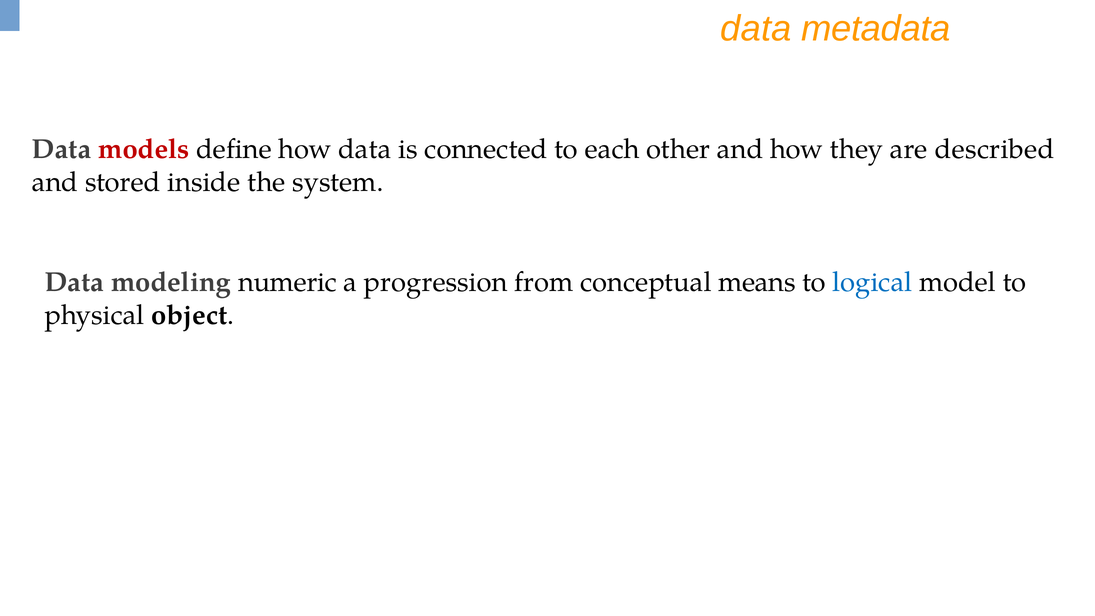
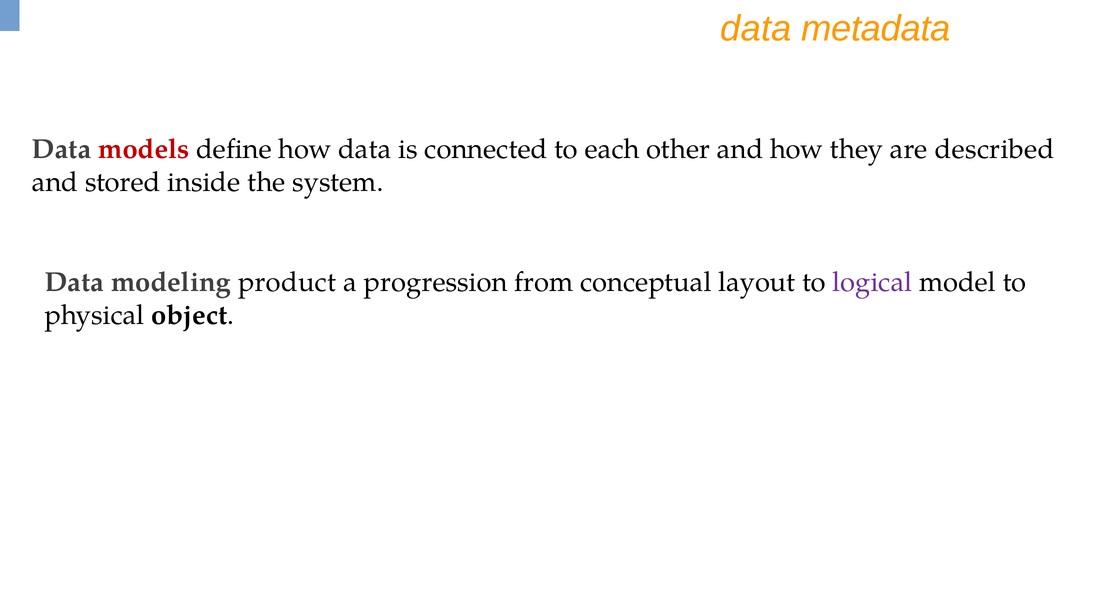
numeric: numeric -> product (287, 282)
means: means -> layout (757, 282)
logical colour: blue -> purple (872, 282)
